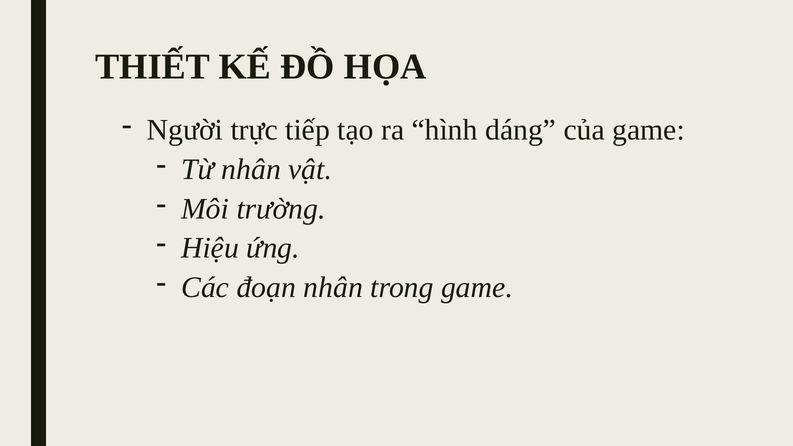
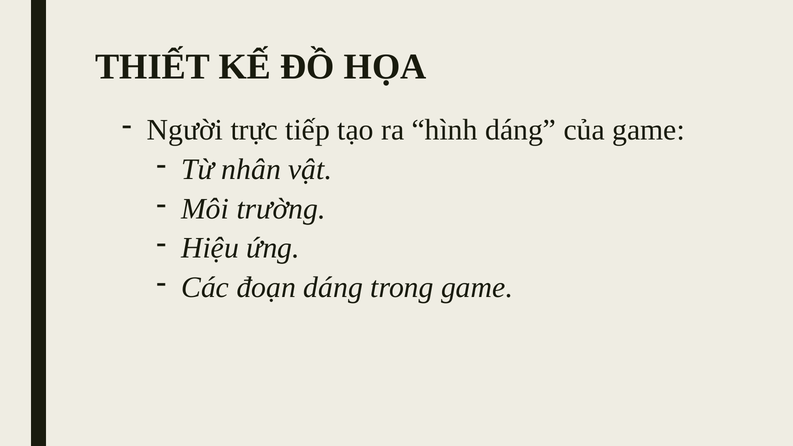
đoạn nhân: nhân -> dáng (333, 287)
